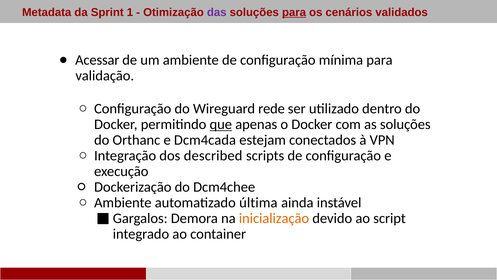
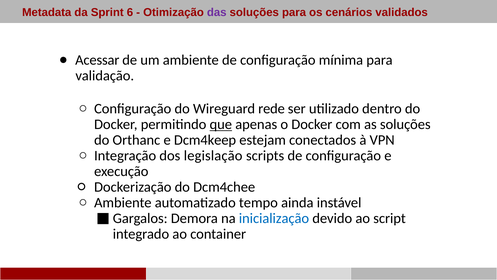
1: 1 -> 6 (130, 12)
para underline: present -> none (294, 12)
Dcm4cada: Dcm4cada -> Dcm4keep (205, 140)
described: described -> legislação (213, 155)
última: última -> tempo (258, 202)
inicialização colour: orange -> blue (274, 218)
